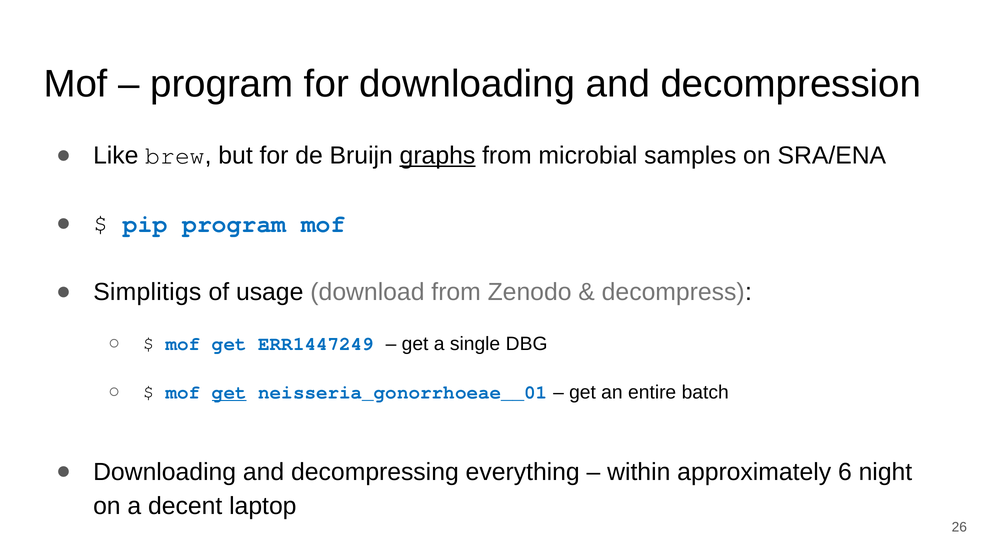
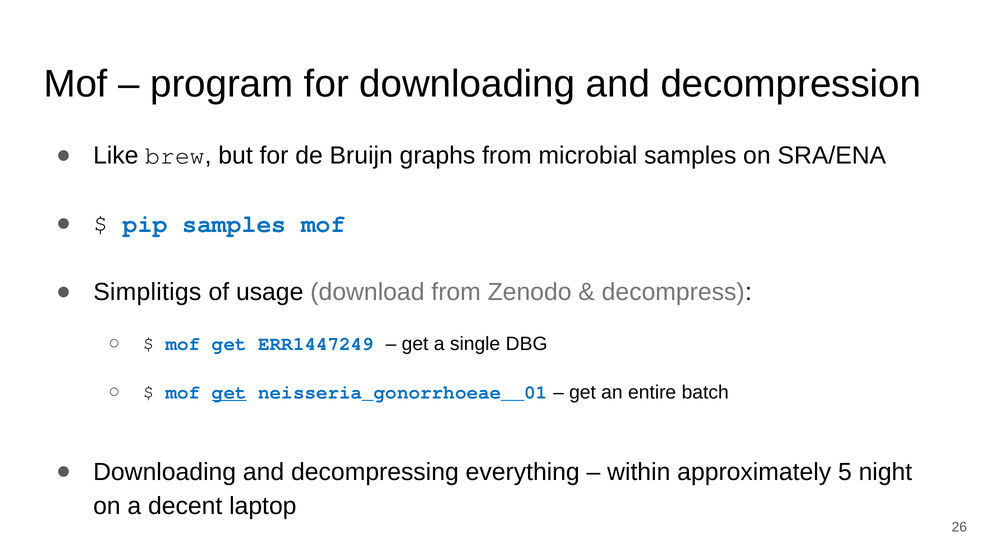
graphs underline: present -> none (437, 156)
pip program: program -> samples (234, 224)
6: 6 -> 5 (845, 472)
